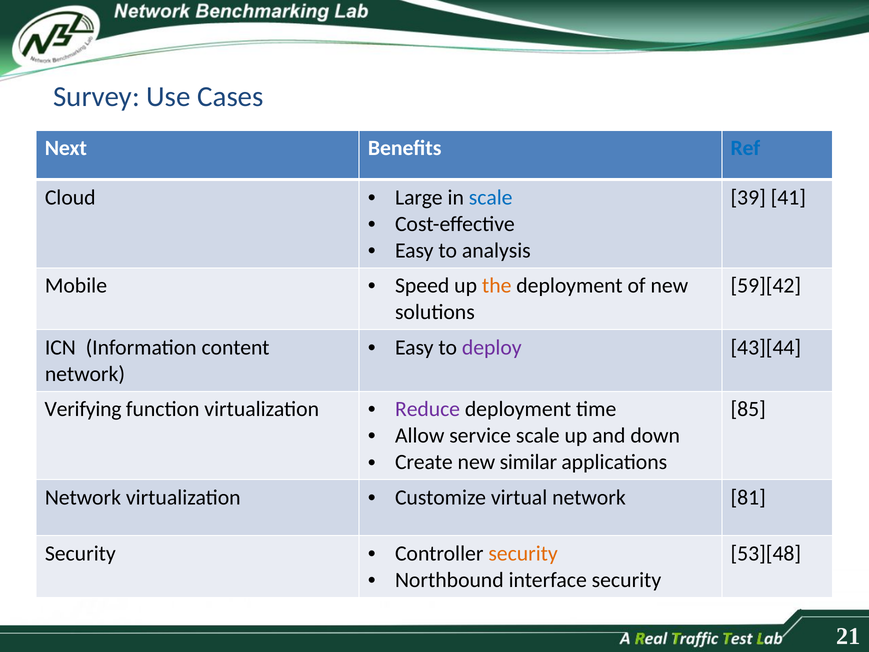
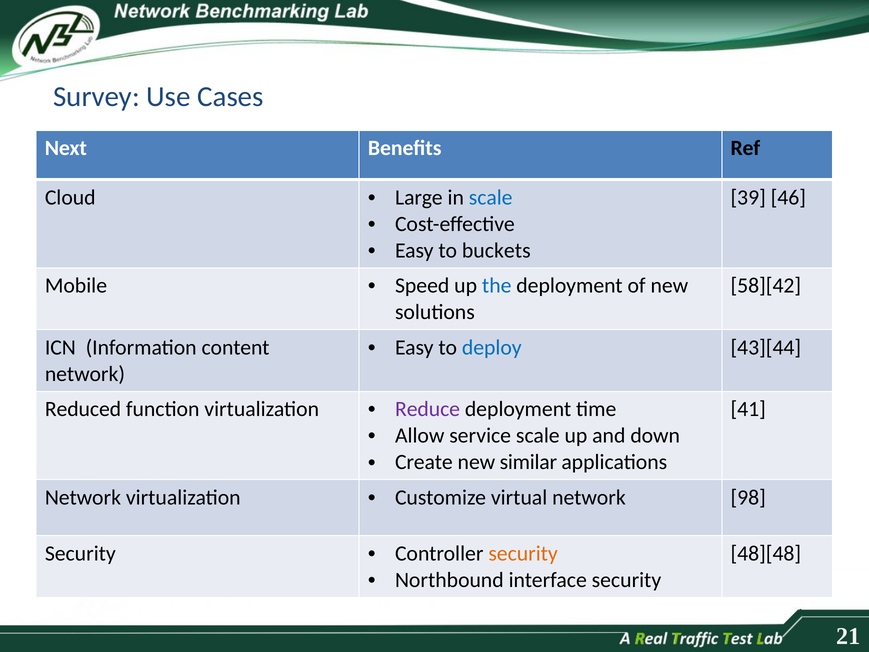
Ref colour: blue -> black (745, 148)
41: 41 -> 46 (788, 197)
analysis: analysis -> buckets (496, 250)
the colour: orange -> blue (497, 286)
59][42: 59][42 -> 58][42 (766, 286)
deploy colour: purple -> blue (492, 347)
Verifying: Verifying -> Reduced (83, 409)
85: 85 -> 41 (748, 409)
81: 81 -> 98 (748, 497)
53][48: 53][48 -> 48][48 (766, 553)
